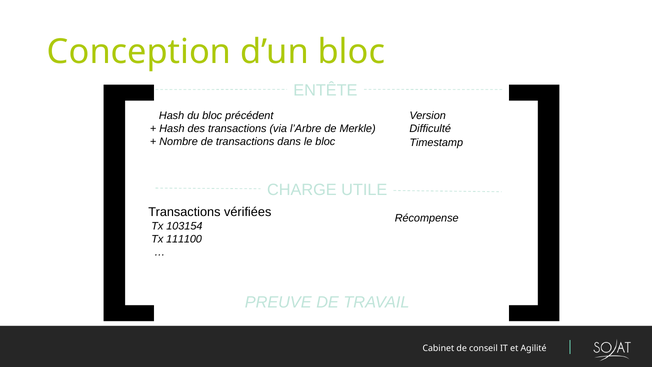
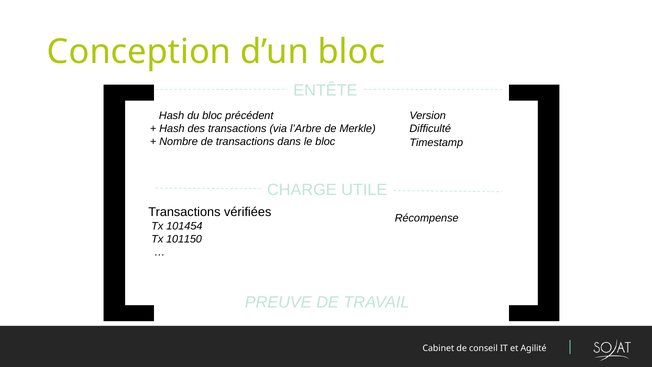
103154: 103154 -> 101454 (184, 226)
111100: 111100 -> 101150 (184, 239)
